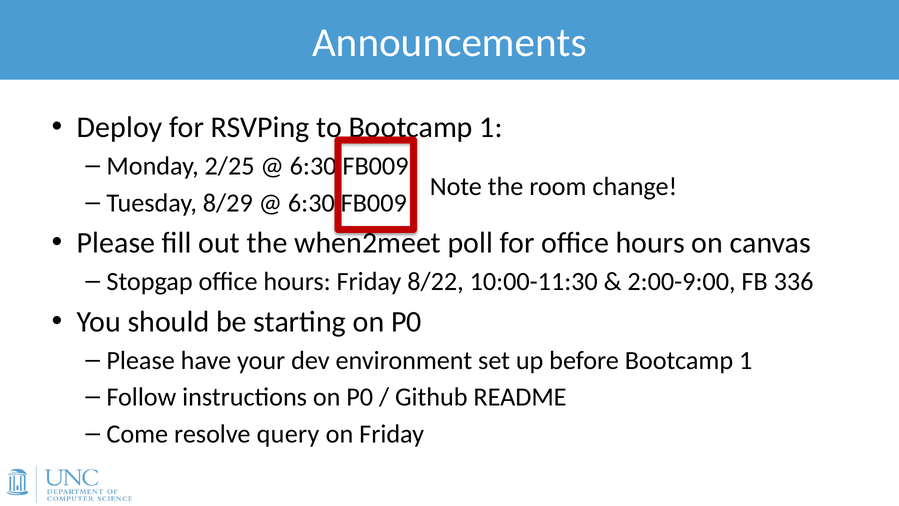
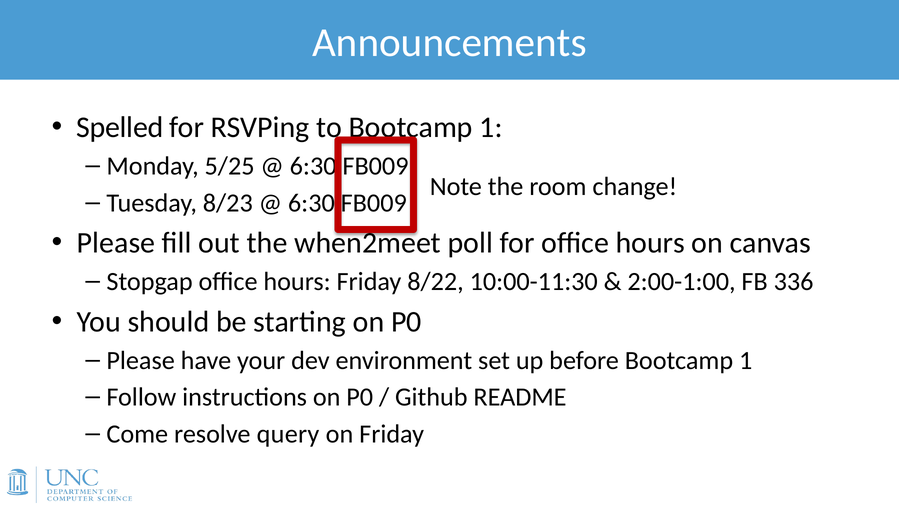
Deploy: Deploy -> Spelled (120, 127)
2/25: 2/25 -> 5/25 (230, 166)
8/29: 8/29 -> 8/23 (228, 203)
2:00-9:00: 2:00-9:00 -> 2:00-1:00 (682, 282)
